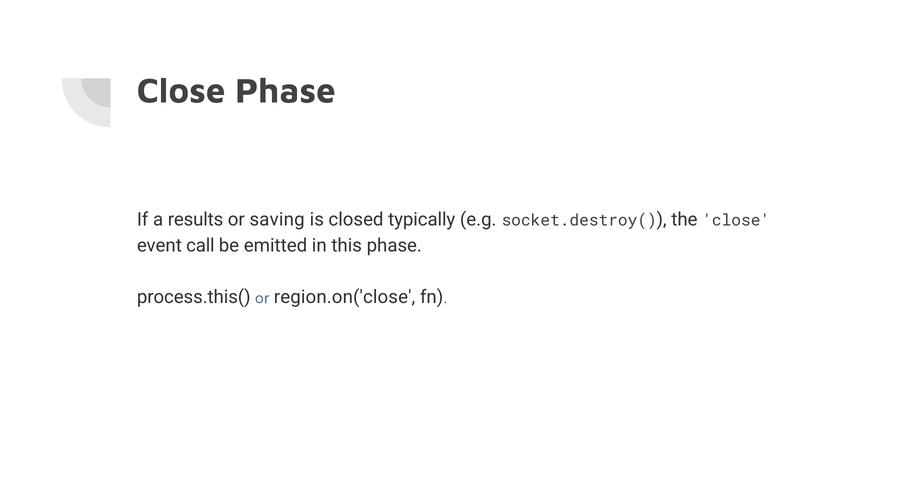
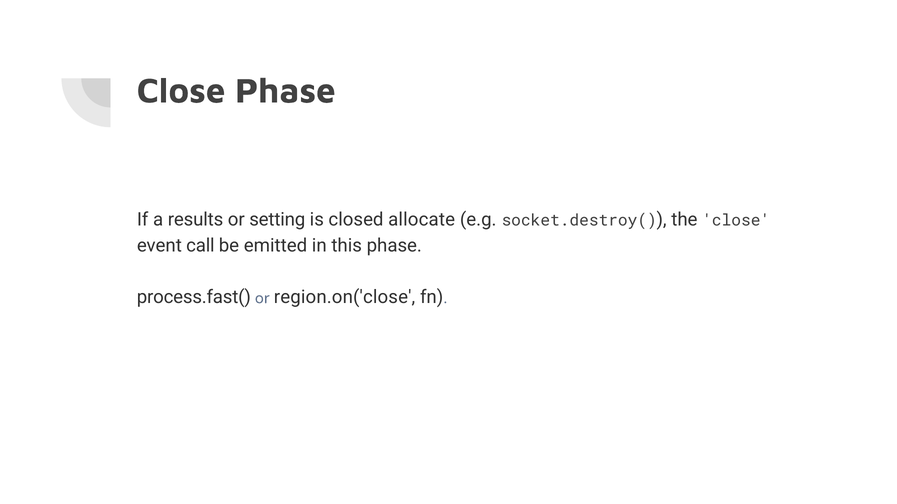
saving: saving -> setting (277, 220)
typically: typically -> allocate (422, 220)
process.this(: process.this( -> process.fast( (194, 297)
